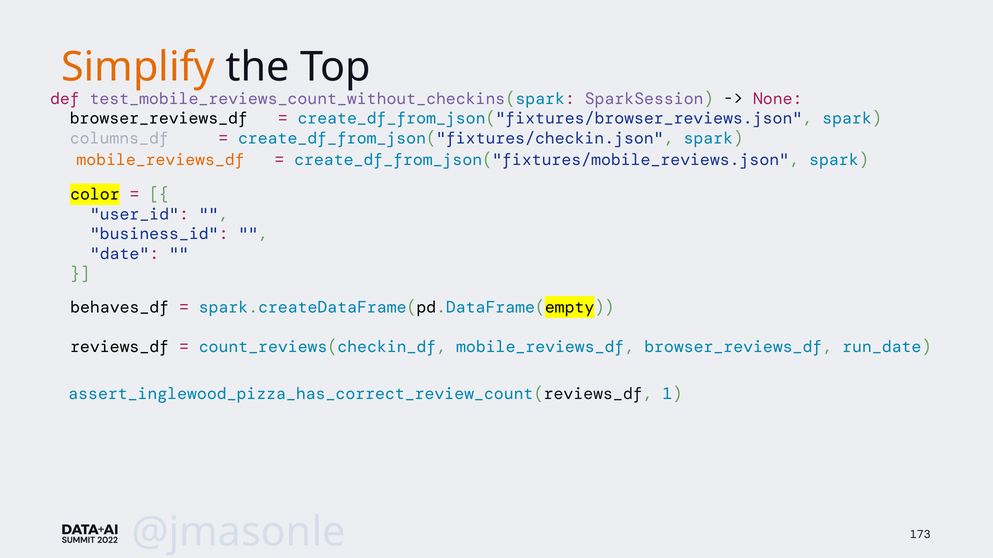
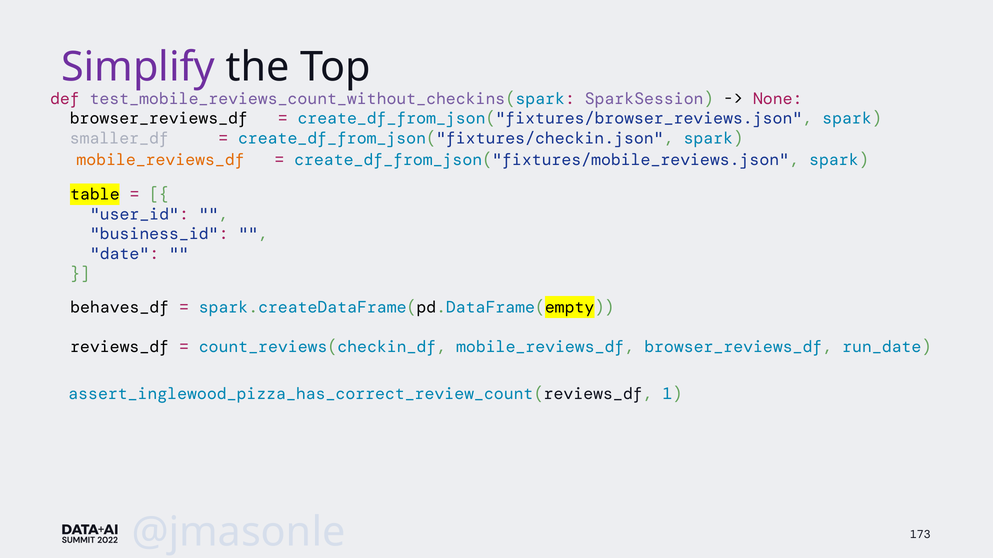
Simplify colour: orange -> purple (138, 67)
columns_df: columns_df -> smaller_df (119, 139)
color: color -> table (95, 195)
